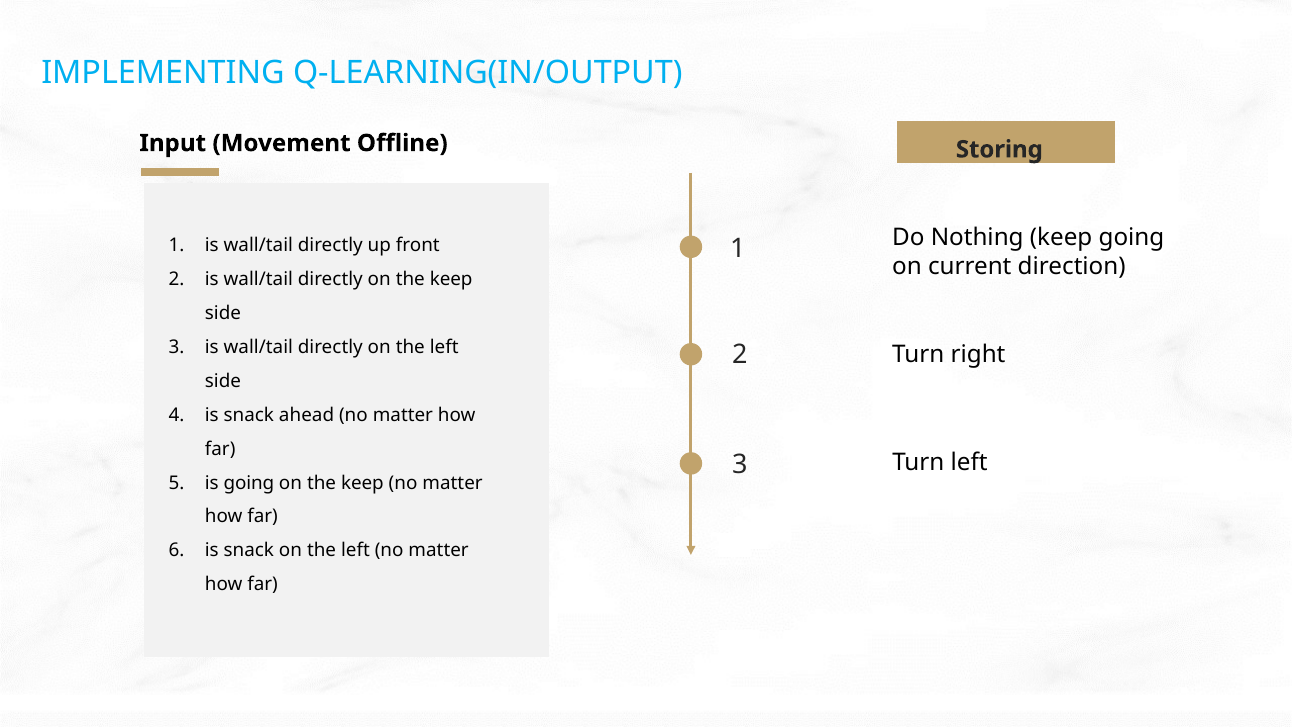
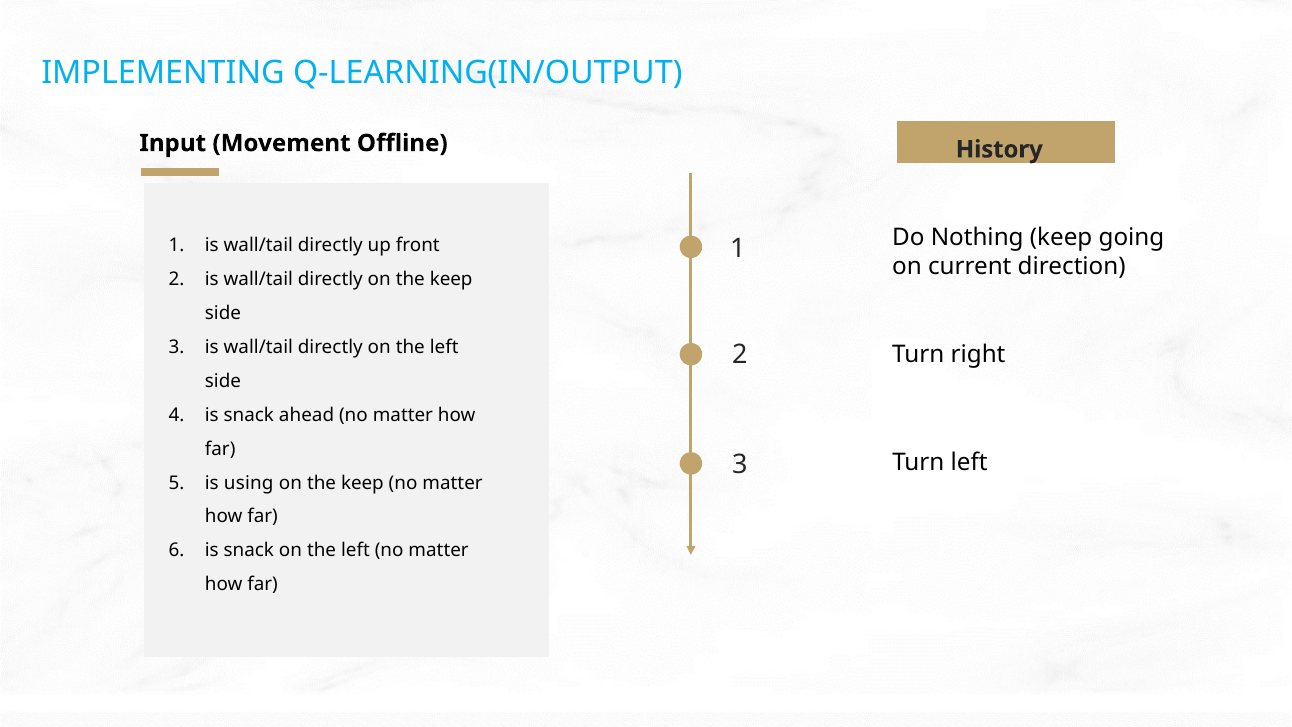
Storing: Storing -> History (999, 149)
is going: going -> using (249, 483)
